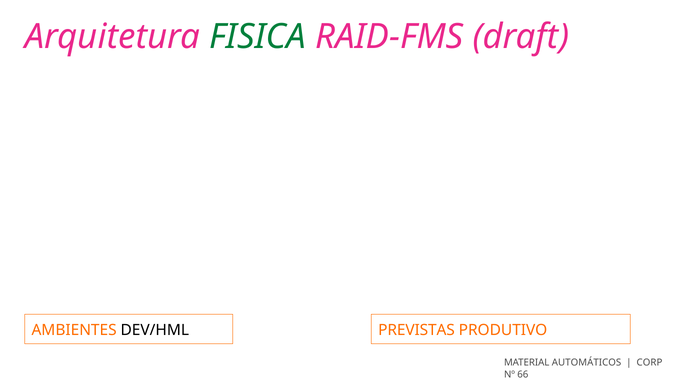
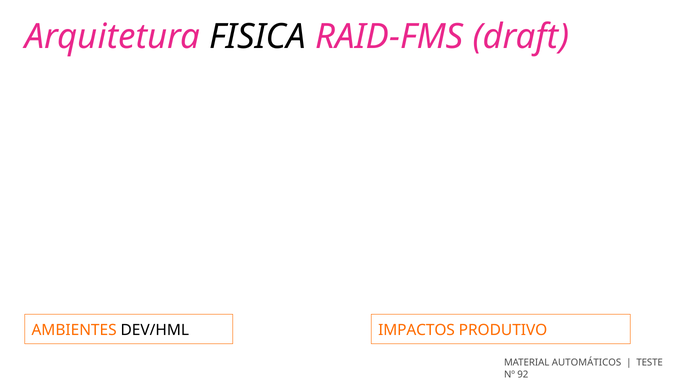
FISICA colour: green -> black (258, 37)
PREVISTAS: PREVISTAS -> IMPACTOS (416, 330)
CORP: CORP -> TESTE (650, 363)
66: 66 -> 92 (523, 374)
